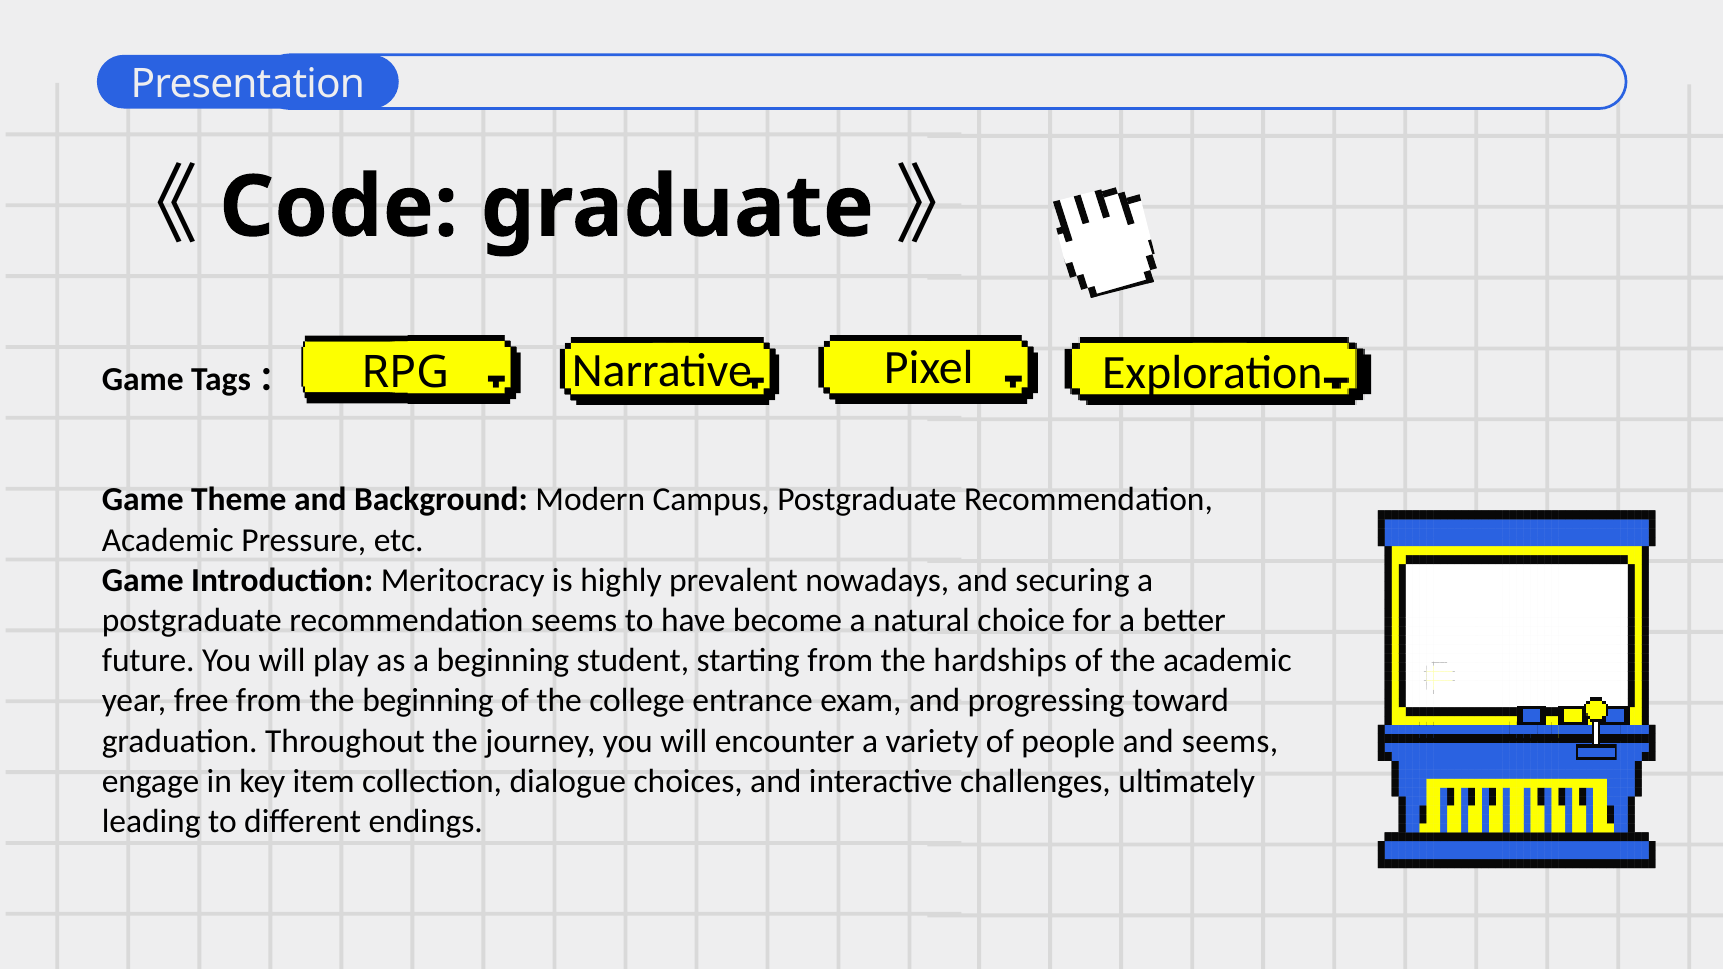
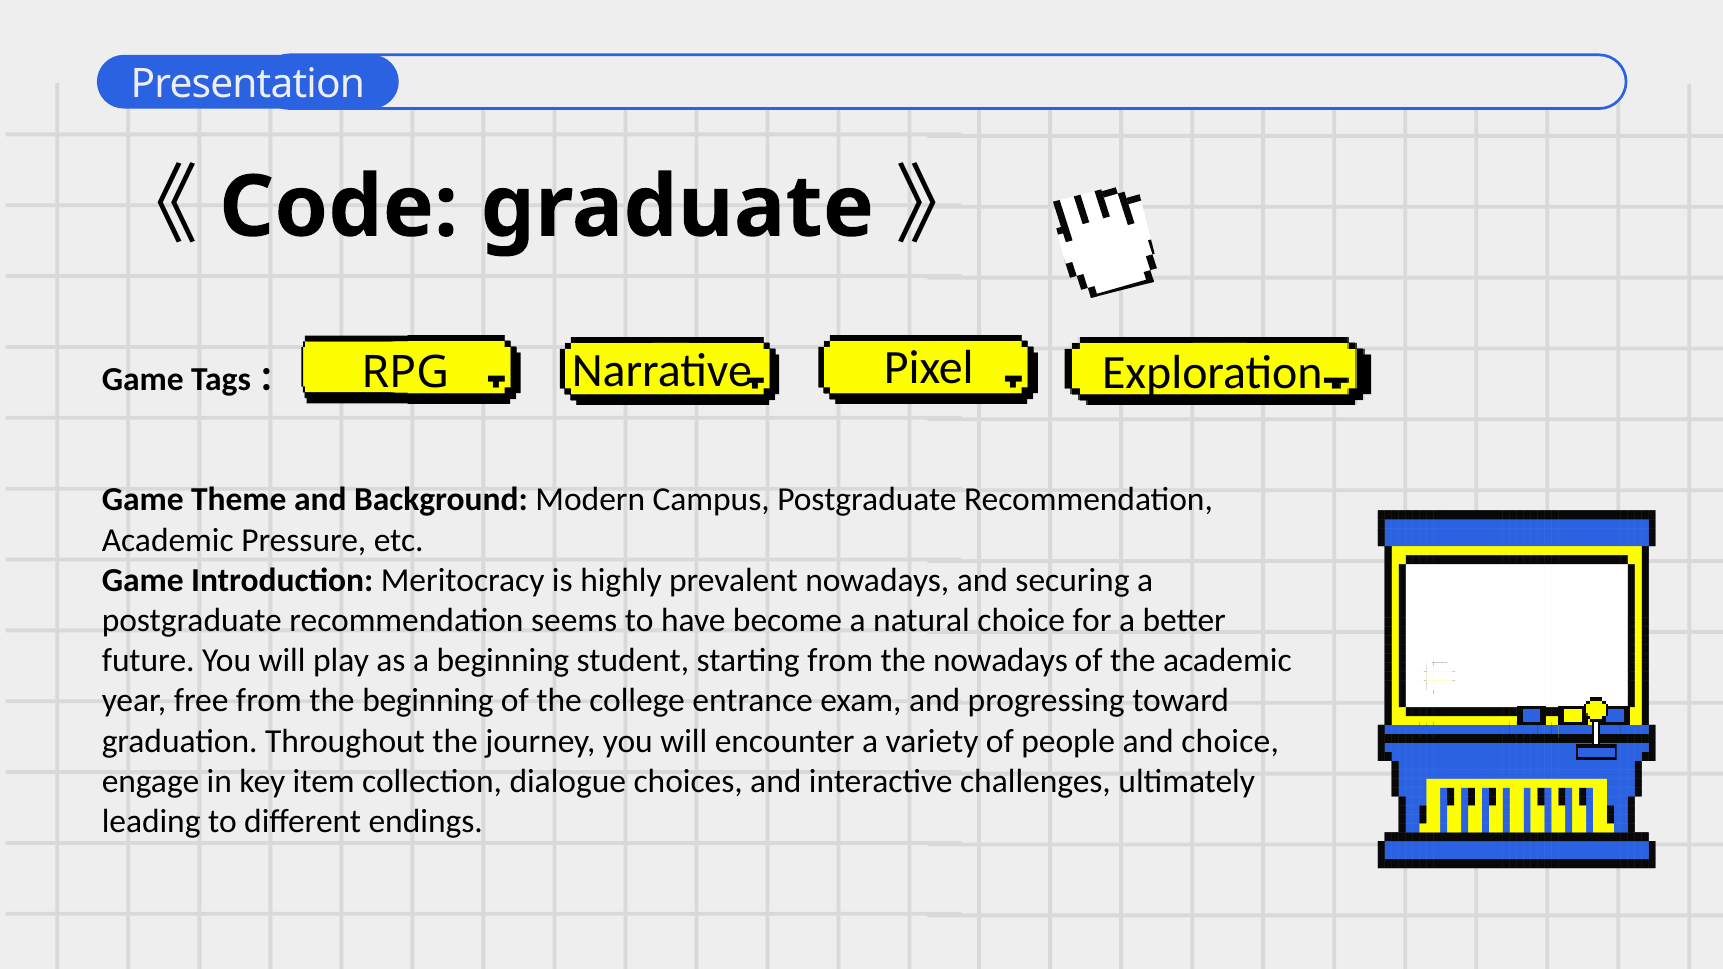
the hardships: hardships -> nowadays (1000, 661)
and seems: seems -> choice (1230, 741)
